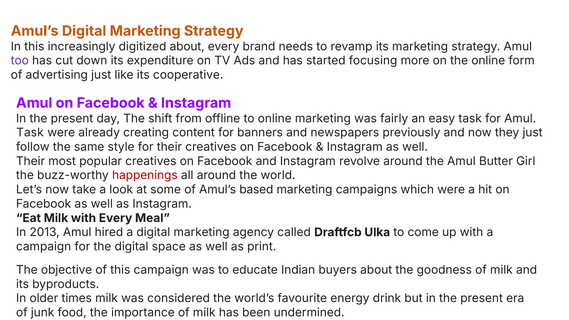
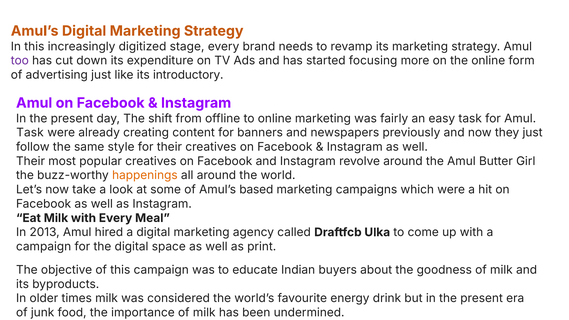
digitized about: about -> stage (187, 46)
cooperative: cooperative -> introductory (188, 75)
happenings colour: red -> orange (145, 175)
